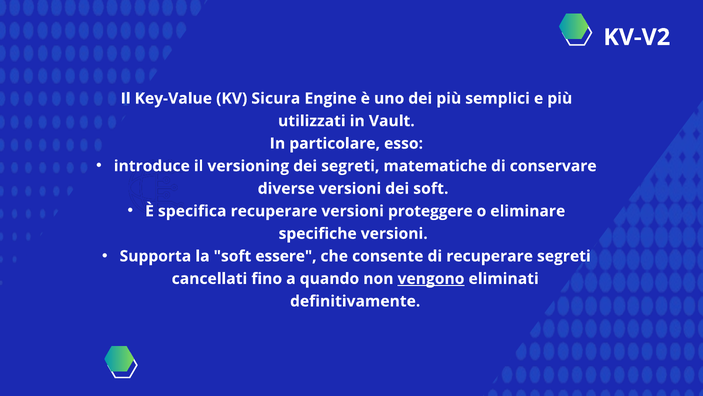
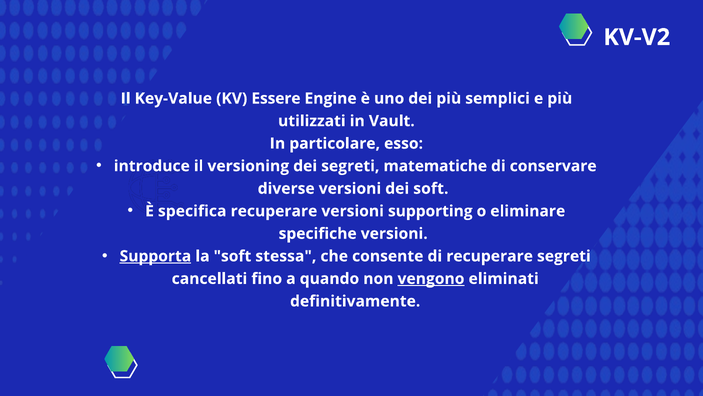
Sicura: Sicura -> Essere (276, 98)
proteggere: proteggere -> supporting (430, 211)
Supporta underline: none -> present (155, 256)
essere: essere -> stessa (286, 256)
